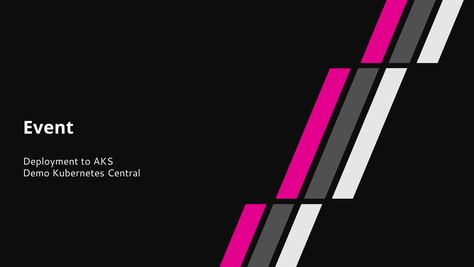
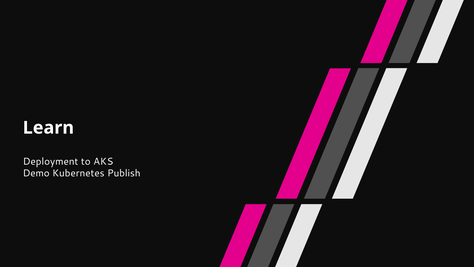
Event: Event -> Learn (48, 128)
Central: Central -> Publish (124, 173)
